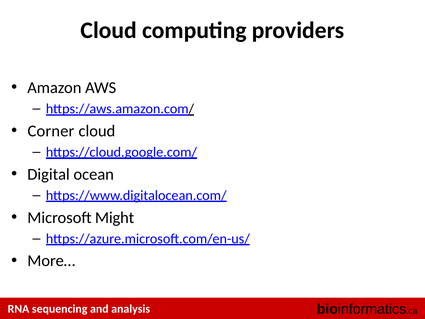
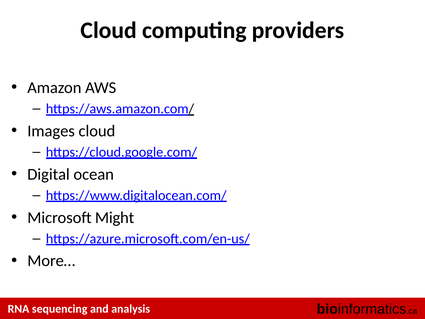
Corner: Corner -> Images (51, 131)
